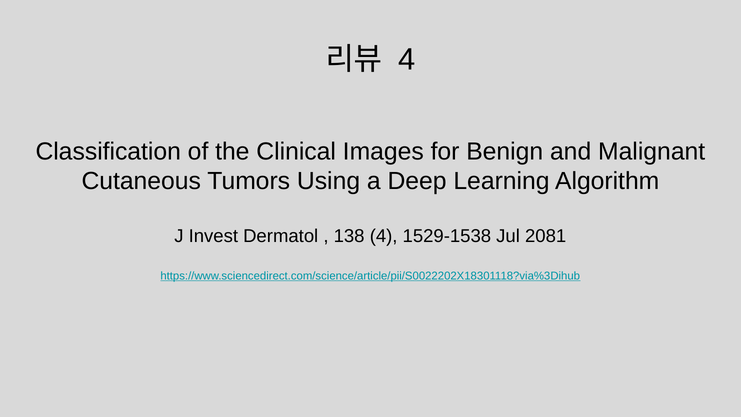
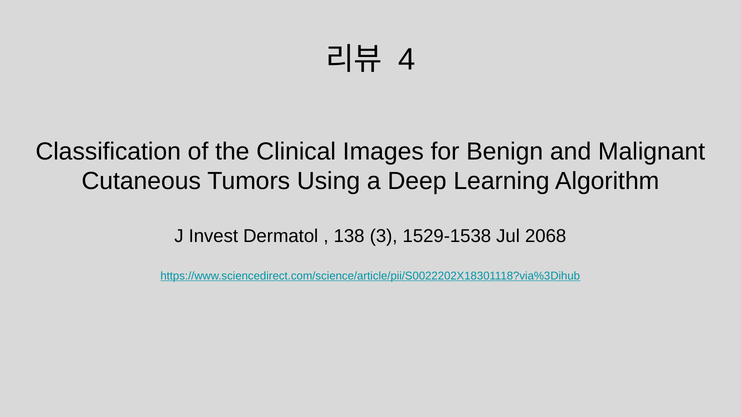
138 4: 4 -> 3 (384, 236)
2081: 2081 -> 2068 (546, 236)
